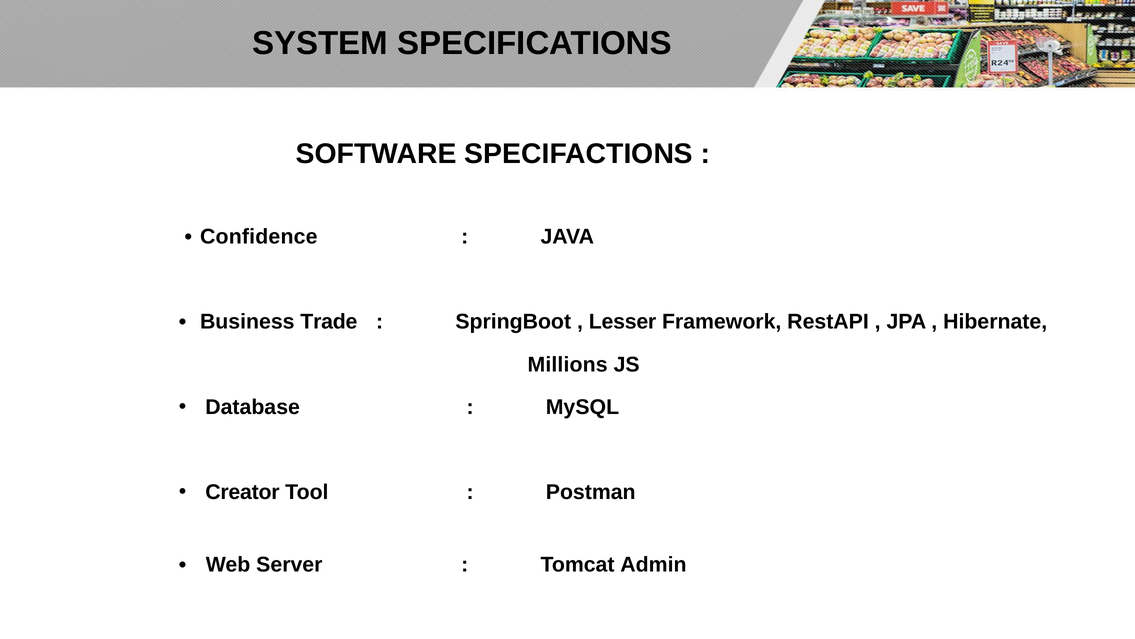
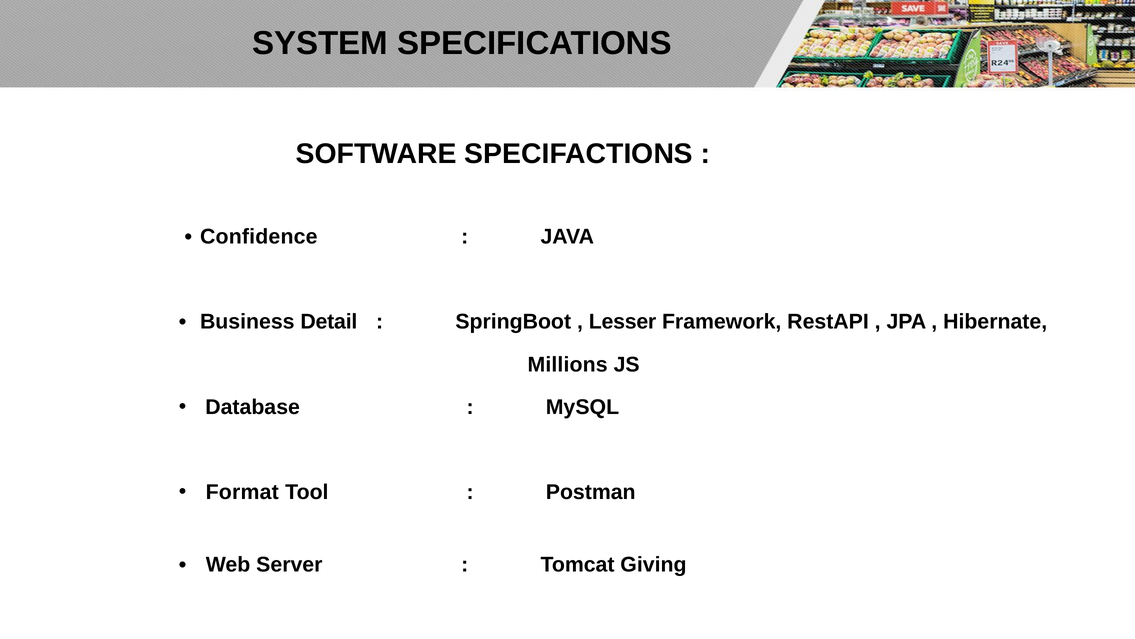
Trade: Trade -> Detail (329, 322)
Creator: Creator -> Format (242, 492)
Admin: Admin -> Giving (653, 564)
